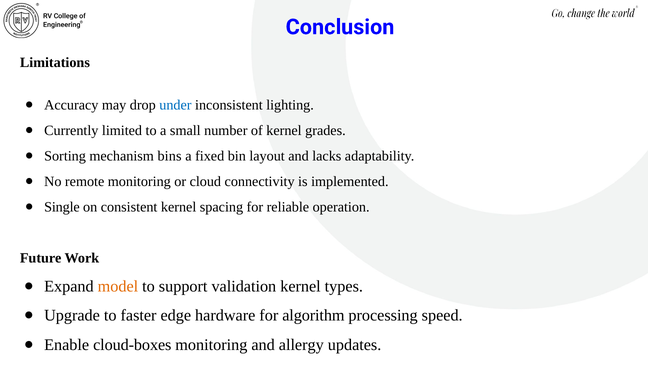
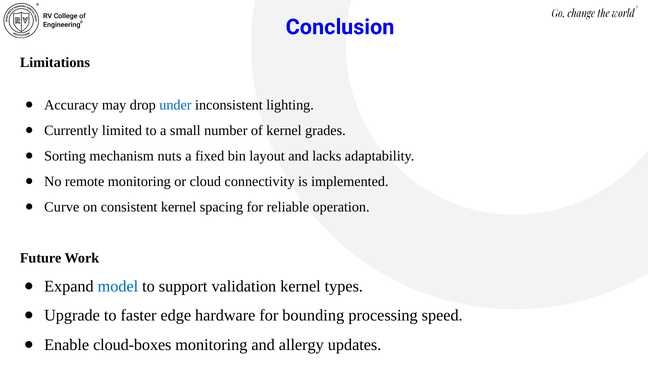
bins: bins -> nuts (170, 156)
Single: Single -> Curve (62, 207)
model colour: orange -> blue (118, 286)
algorithm: algorithm -> bounding (313, 315)
